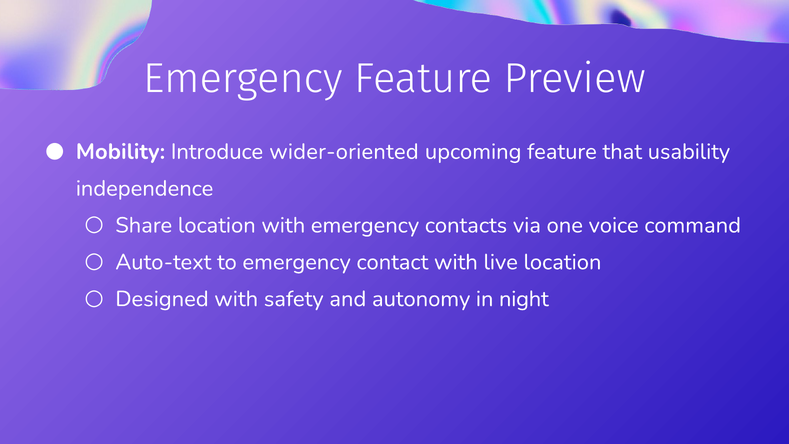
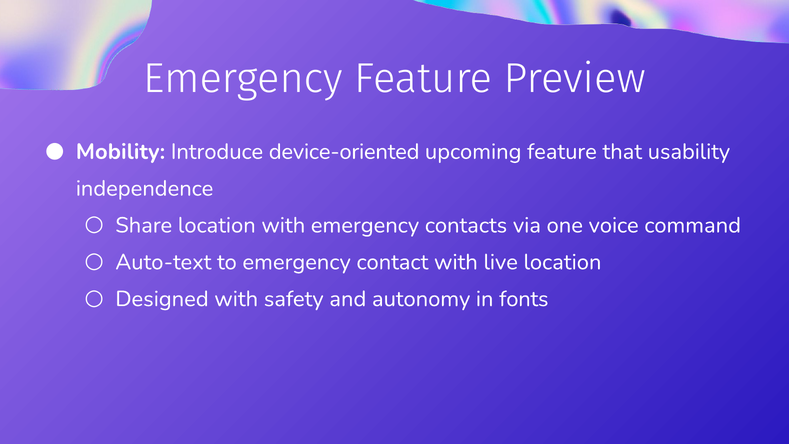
wider-oriented: wider-oriented -> device-oriented (344, 152)
night: night -> fonts (524, 299)
